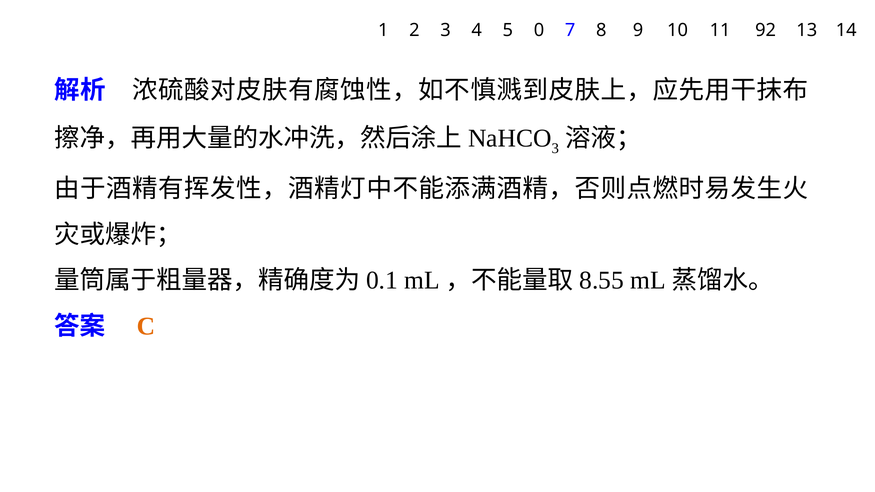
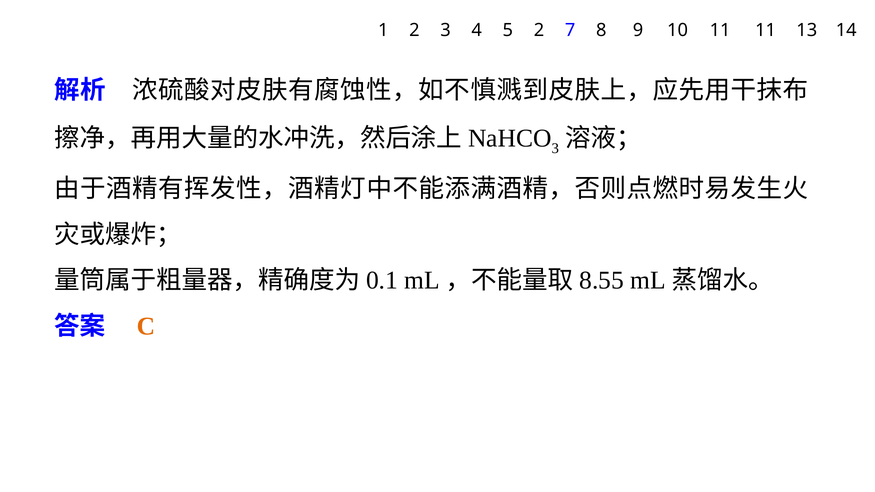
5 0: 0 -> 2 (539, 30)
11 92: 92 -> 11 (766, 30)
